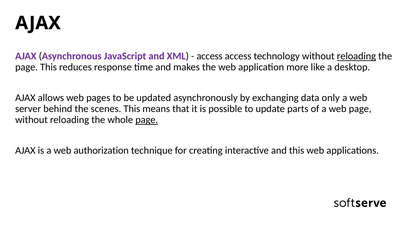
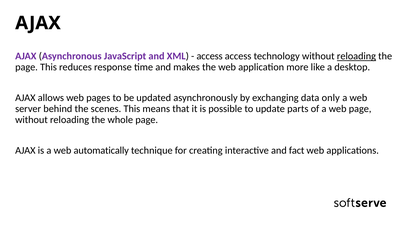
page underline: present -> none (147, 120)
authorization: authorization -> automatically (101, 151)
and this: this -> fact (297, 151)
